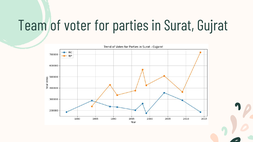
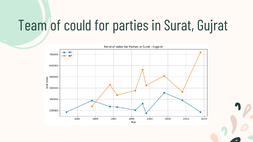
voter: voter -> could (78, 25)
